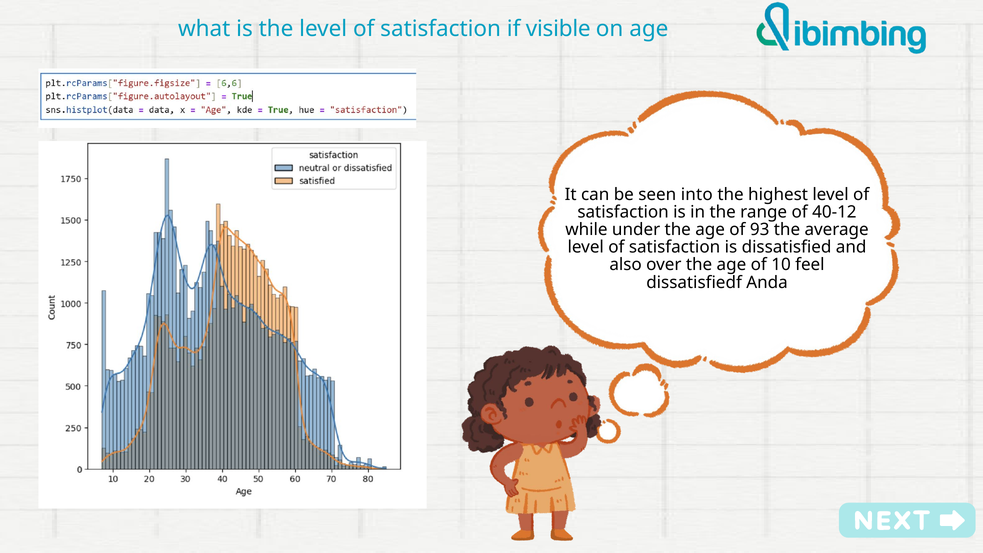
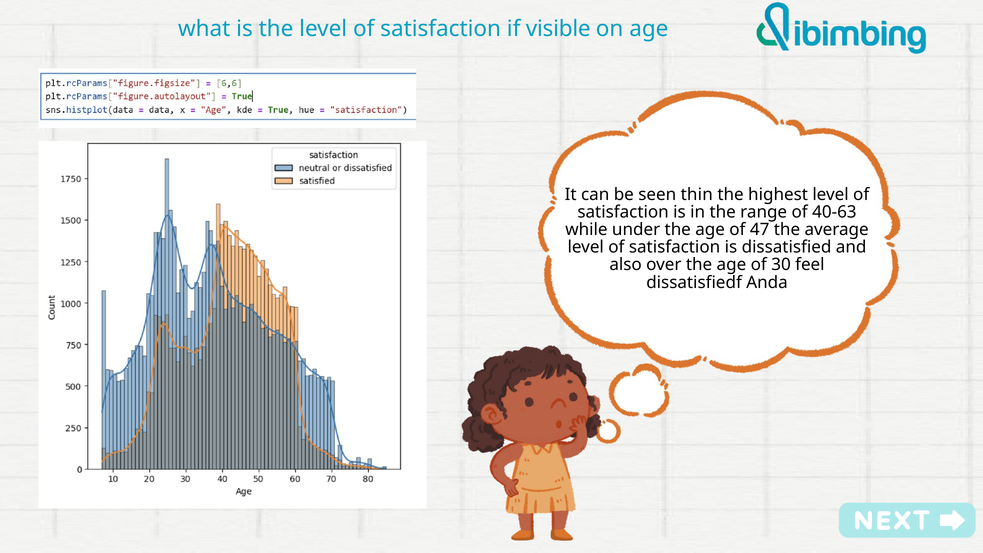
into: into -> thin (697, 195)
40-12: 40-12 -> 40-63 (834, 212)
93: 93 -> 47 (760, 230)
10: 10 -> 30 (781, 265)
